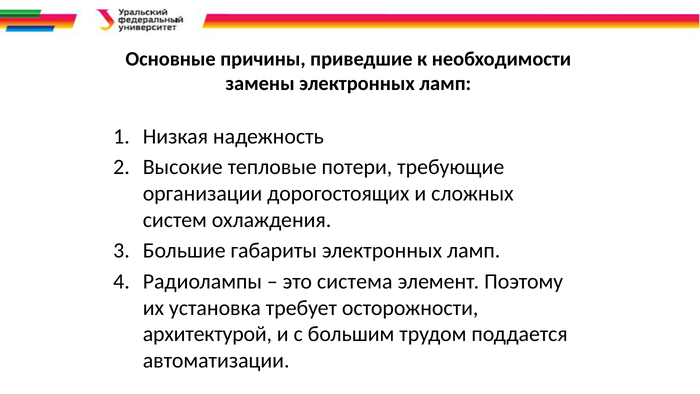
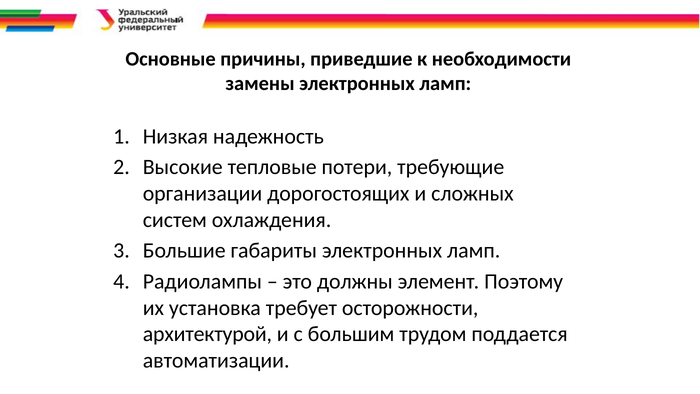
система: система -> должны (355, 281)
